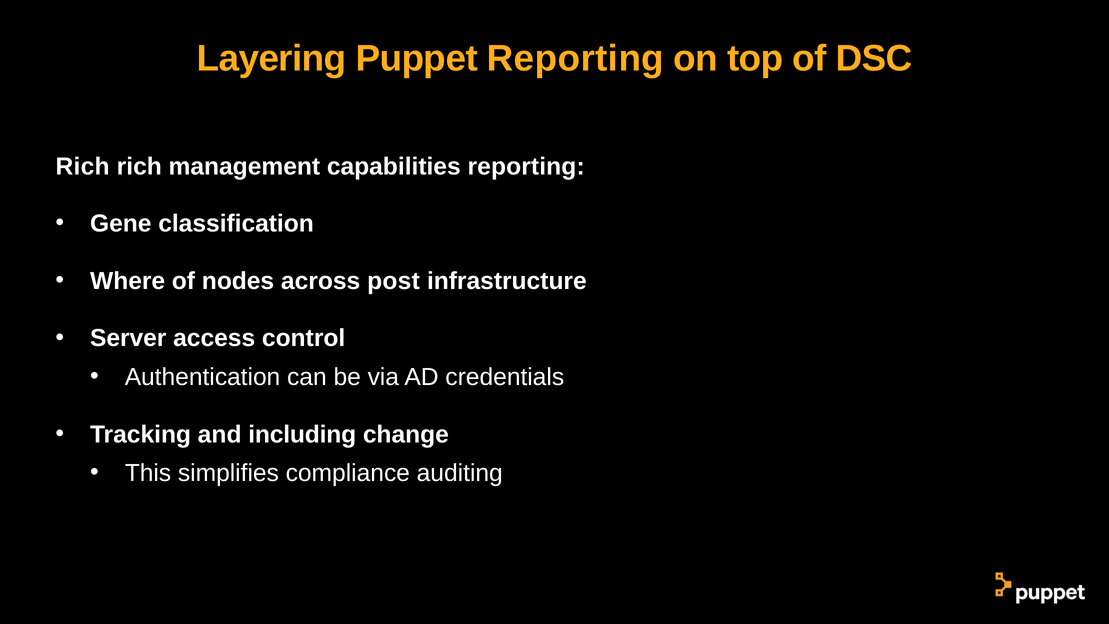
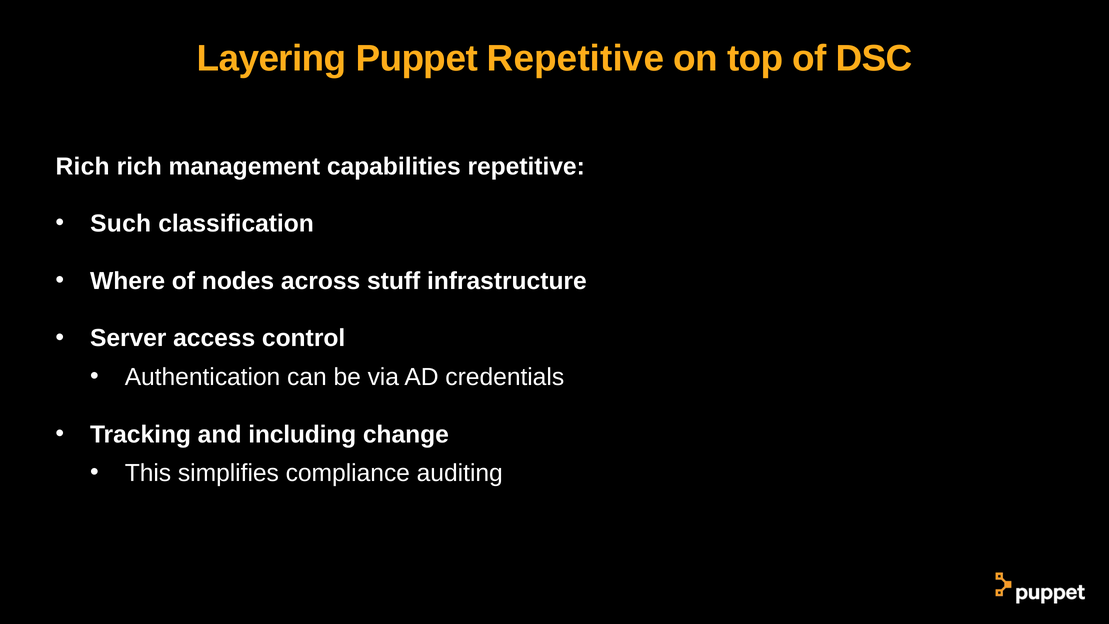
Puppet Reporting: Reporting -> Repetitive (576, 59)
capabilities reporting: reporting -> repetitive (526, 166)
Gene: Gene -> Such (121, 224)
post: post -> stuff (394, 281)
